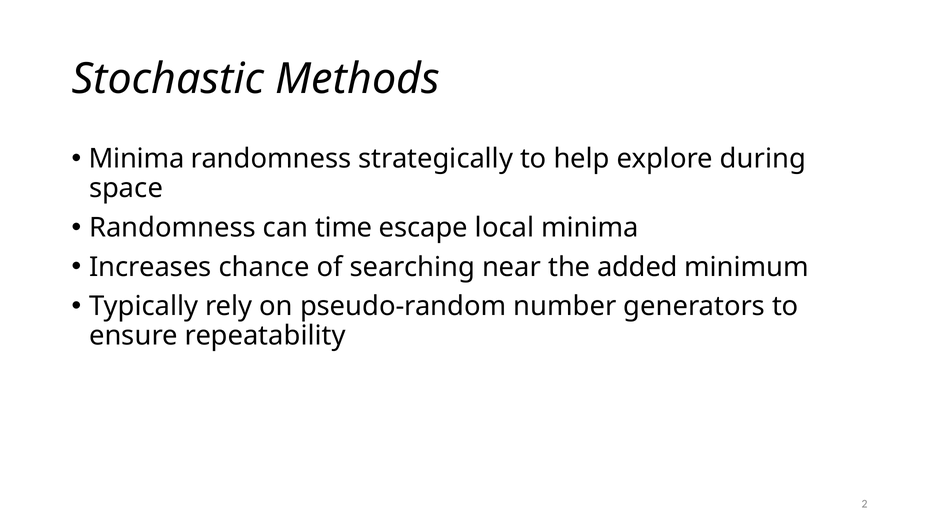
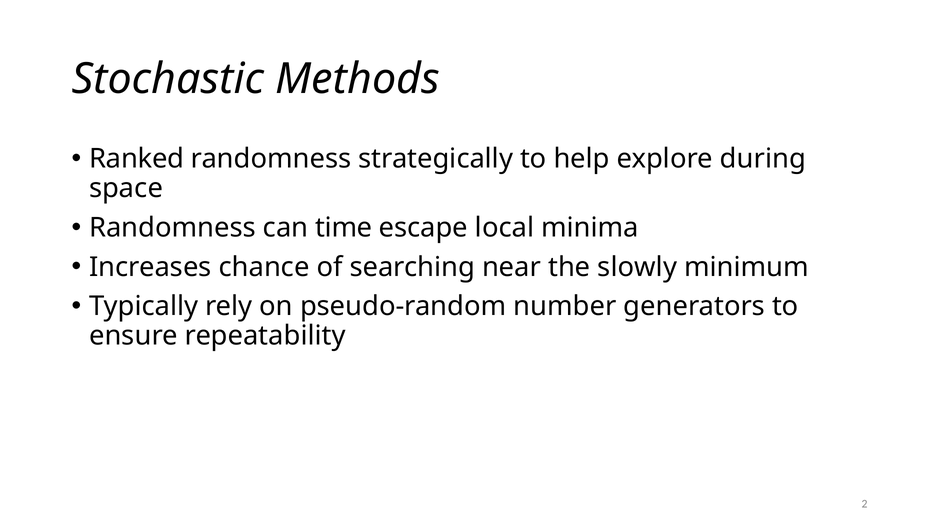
Minima: Minima -> Ranked (137, 159)
added: added -> slowly (637, 267)
